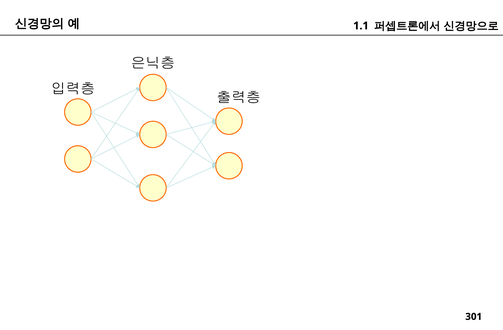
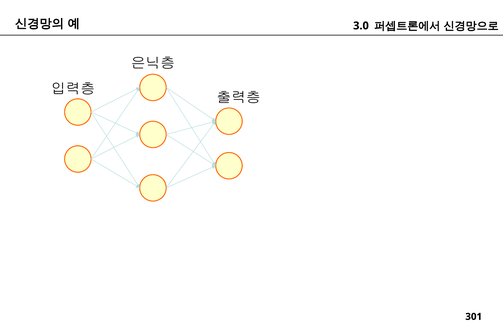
1.1: 1.1 -> 3.0 (361, 26)
